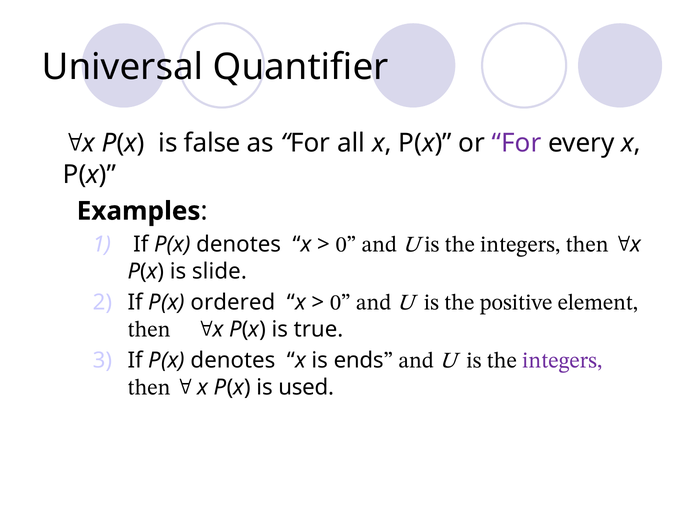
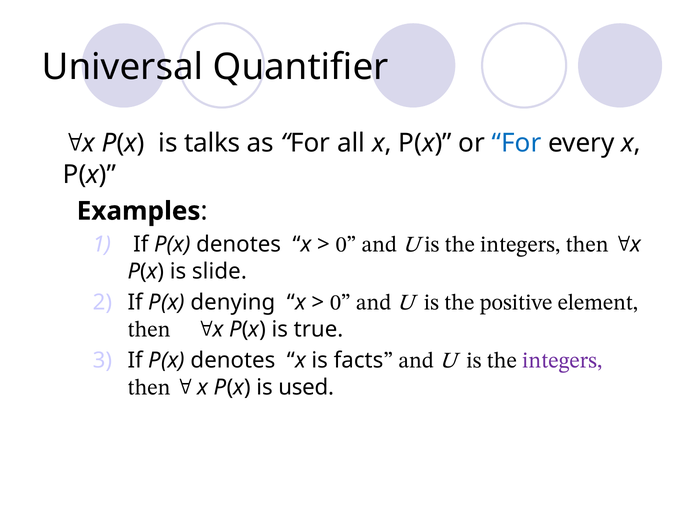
false: false -> talks (212, 143)
For colour: purple -> blue (517, 143)
ordered: ordered -> denying (233, 302)
ends: ends -> facts (358, 360)
